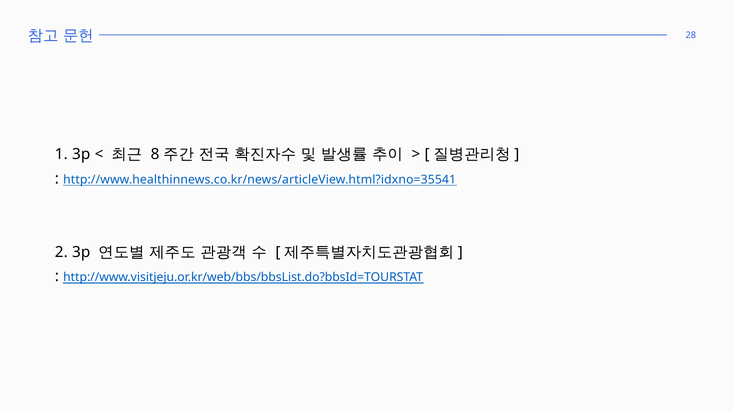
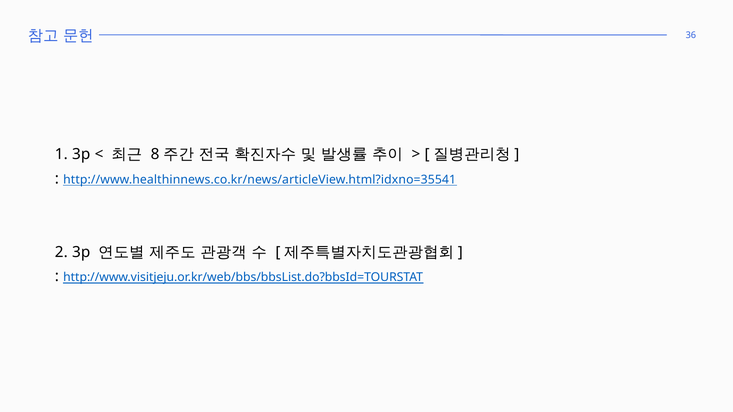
28: 28 -> 36 (691, 35)
